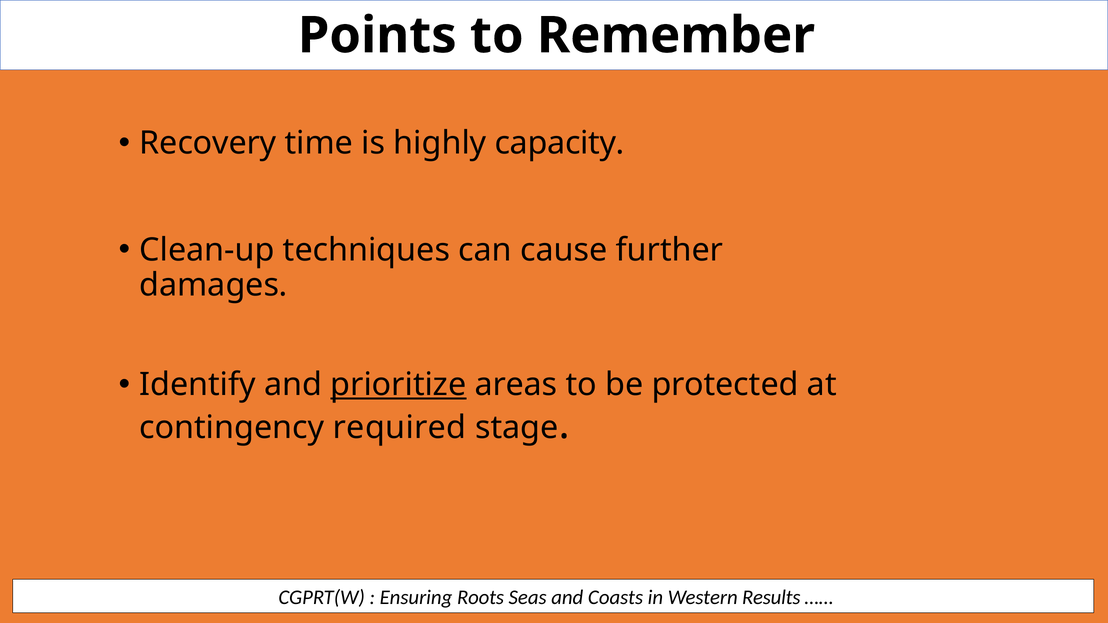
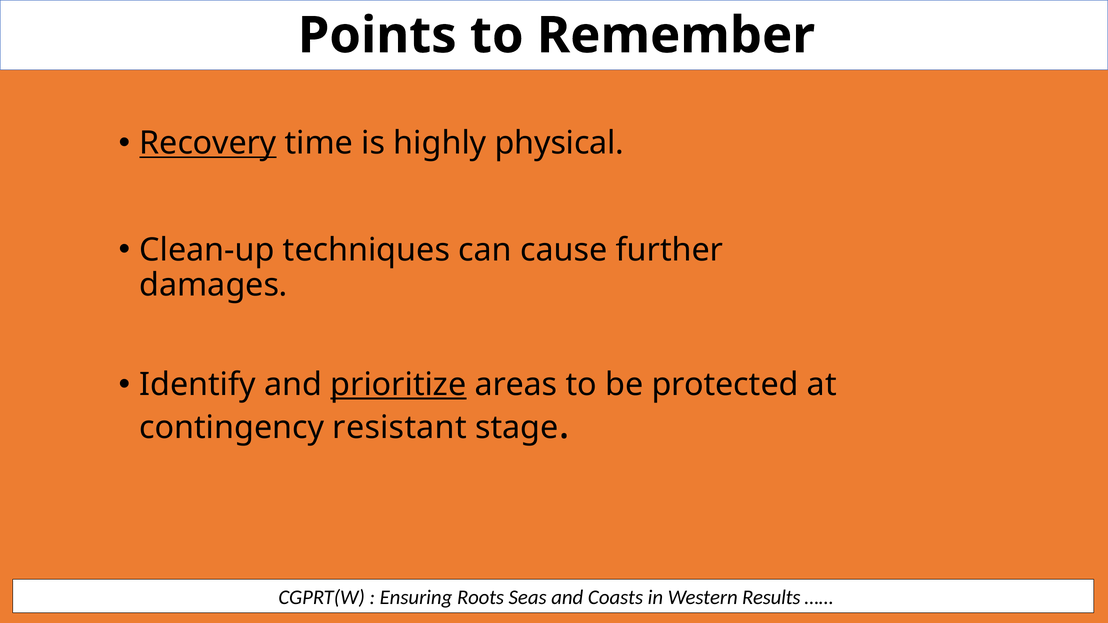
Recovery underline: none -> present (208, 143)
capacity: capacity -> physical (559, 143)
required: required -> resistant (400, 428)
